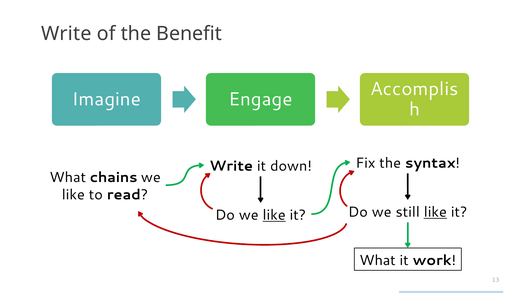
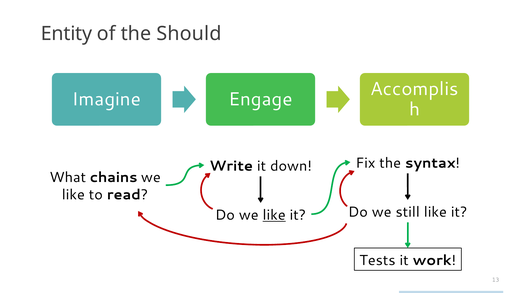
Write: Write -> Entity (66, 34)
Benefit: Benefit -> Should (189, 34)
like underline: present -> none (435, 212)
What: What -> Tests (377, 260)
